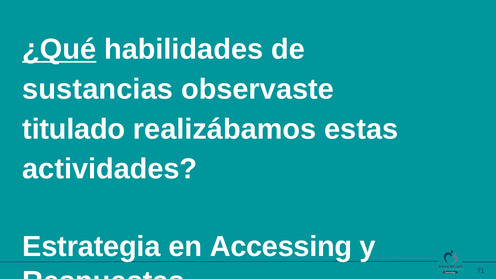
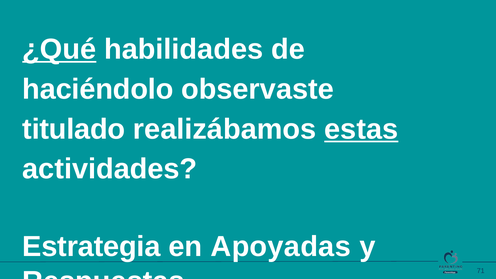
sustancias: sustancias -> haciéndolo (98, 89)
estas underline: none -> present (361, 129)
Accessing: Accessing -> Apoyadas (281, 247)
